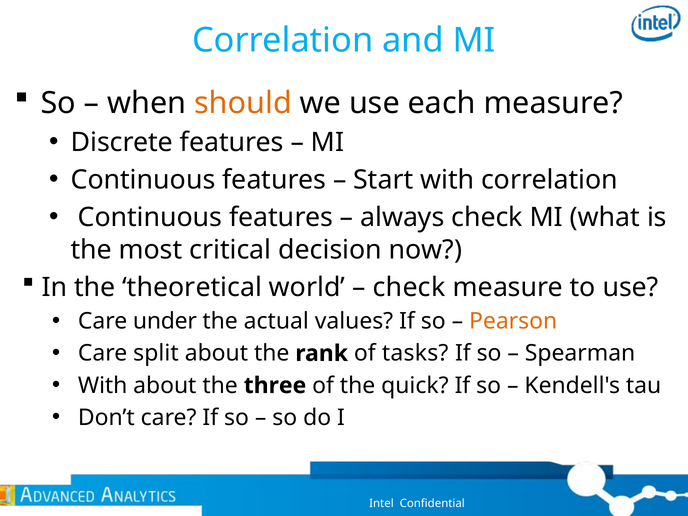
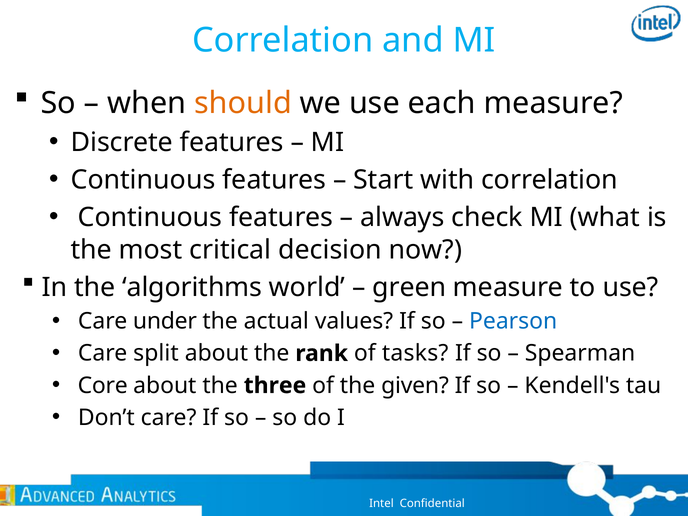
theoretical: theoretical -> algorithms (192, 287)
check: check -> green (409, 287)
Pearson colour: orange -> blue (513, 321)
With: With -> Core (103, 386)
quick: quick -> given (415, 386)
